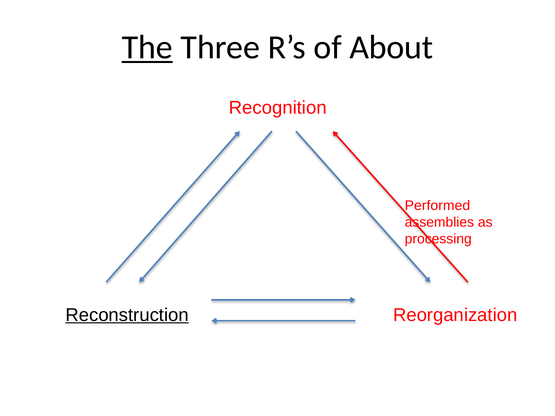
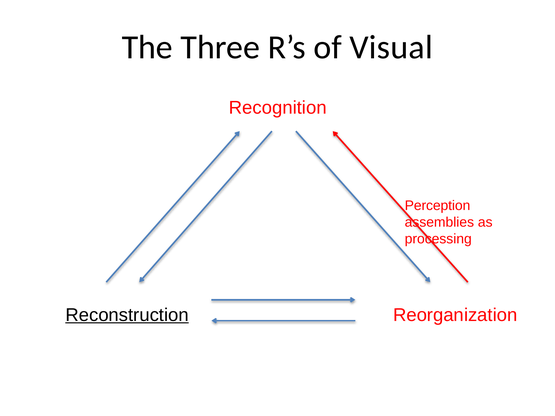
The underline: present -> none (147, 47)
About: About -> Visual (391, 47)
Performed: Performed -> Perception (438, 206)
